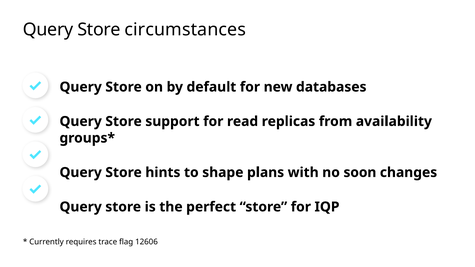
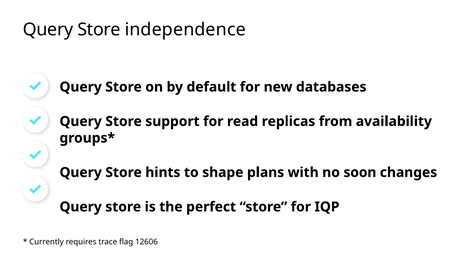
circumstances: circumstances -> independence (185, 30)
